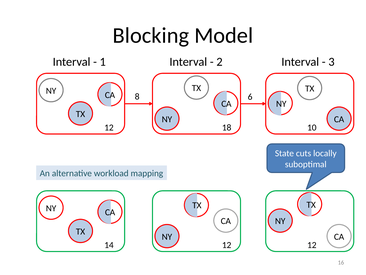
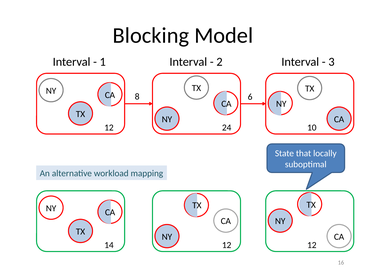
18: 18 -> 24 (227, 127)
cuts: cuts -> that (304, 153)
